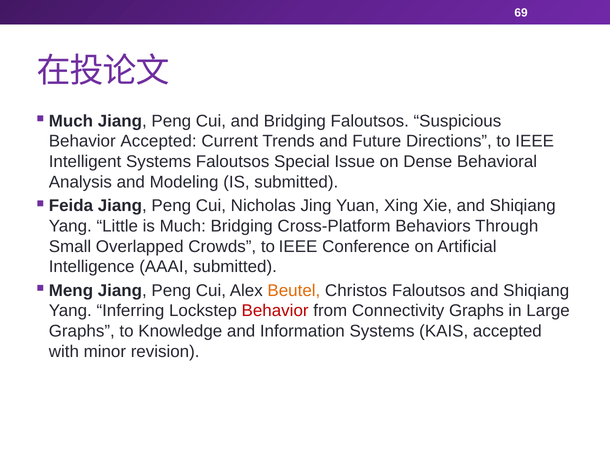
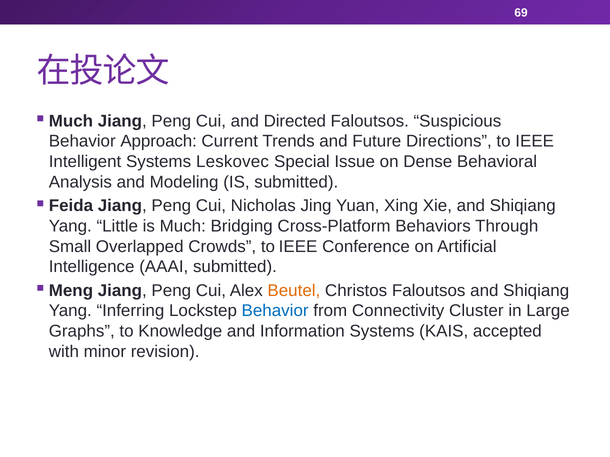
and Bridging: Bridging -> Directed (295, 121)
Behavior Accepted: Accepted -> Approach (159, 142)
Systems Faloutsos: Faloutsos -> Leskovec (233, 162)
Behavior colour: red -> blue (275, 311)
Connectivity Graphs: Graphs -> Cluster (476, 311)
